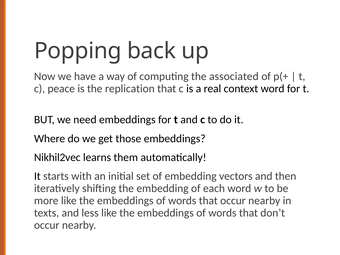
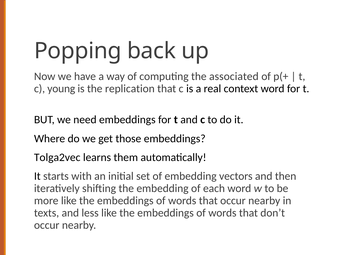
peace: peace -> young (61, 89)
Nikhil2vec: Nikhil2vec -> Tolga2vec (57, 157)
